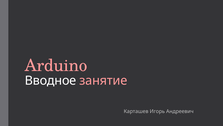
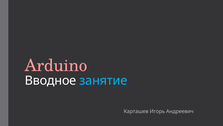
занятие colour: pink -> light blue (103, 80)
